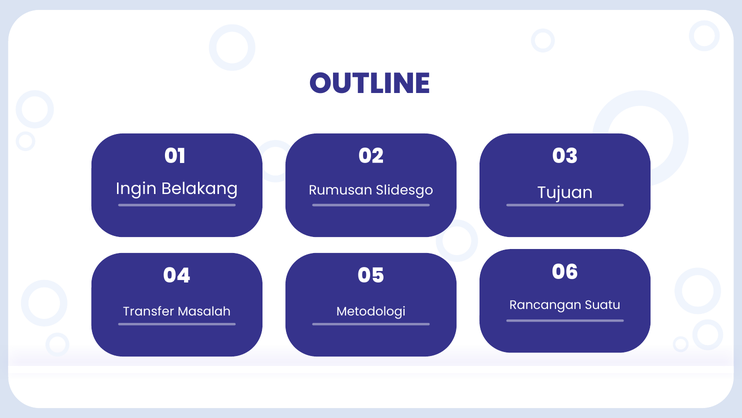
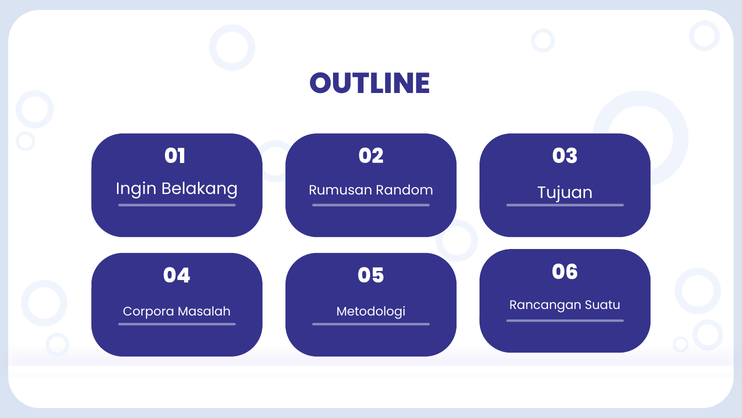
Slidesgo: Slidesgo -> Random (405, 190)
Transfer: Transfer -> Corpora (149, 311)
